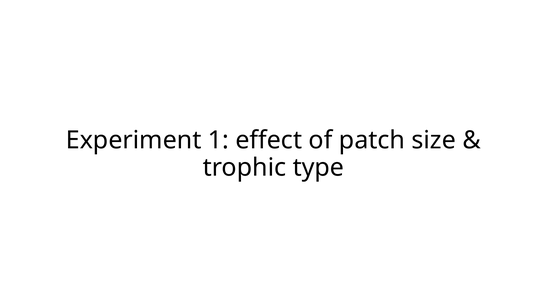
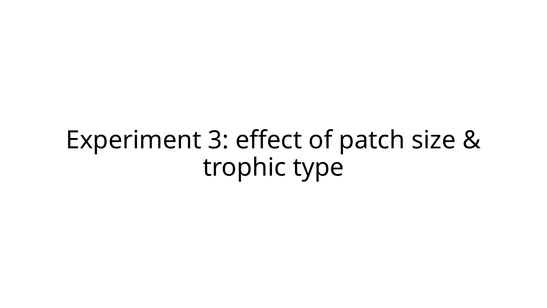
1: 1 -> 3 (218, 140)
